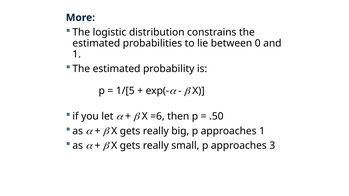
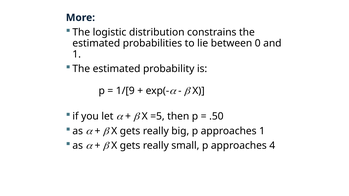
1/[5: 1/[5 -> 1/[9 (125, 91)
=6: =6 -> =5 (157, 117)
3: 3 -> 4 (272, 146)
